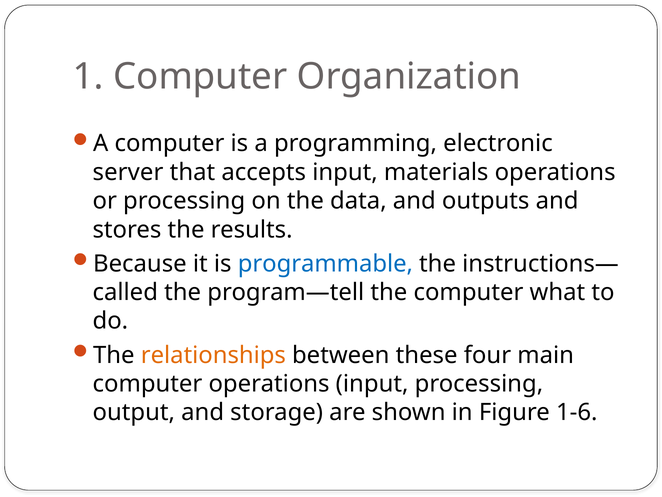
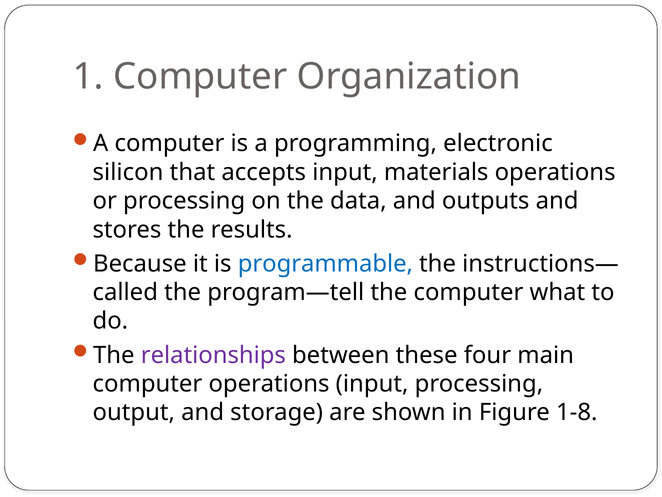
server: server -> silicon (128, 172)
relationships colour: orange -> purple (213, 355)
1-6: 1-6 -> 1-8 (577, 412)
